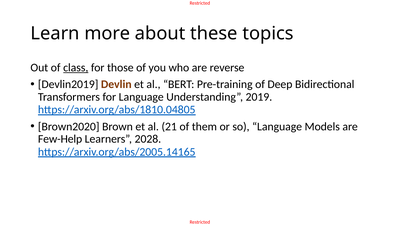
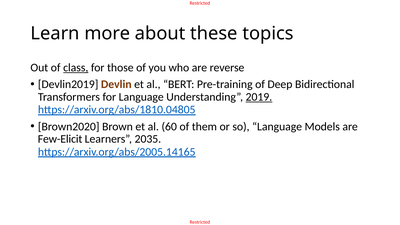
2019 underline: none -> present (259, 97)
21: 21 -> 60 (169, 127)
Few-Help: Few-Help -> Few-Elicit (60, 139)
2028: 2028 -> 2035 (148, 139)
